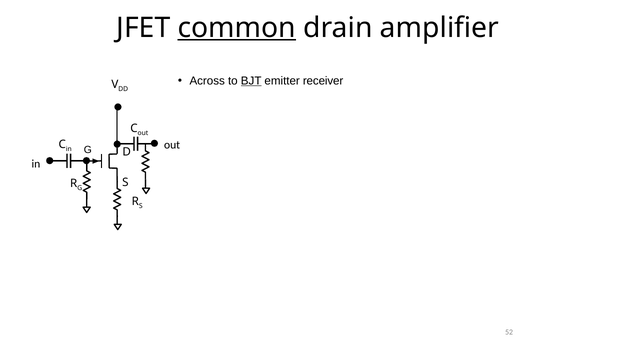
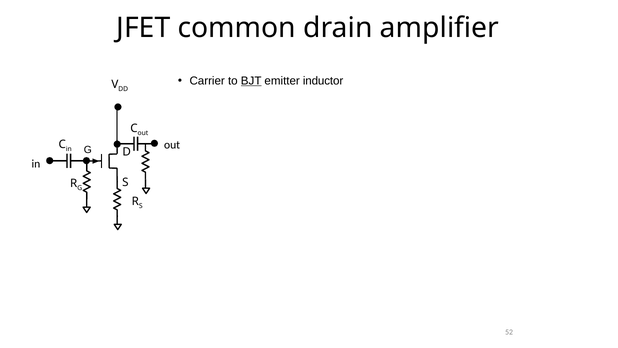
common underline: present -> none (237, 28)
Across: Across -> Carrier (207, 81)
receiver: receiver -> inductor (323, 81)
